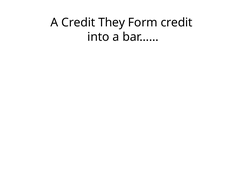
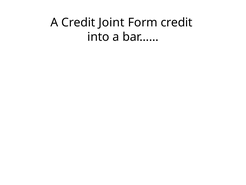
They: They -> Joint (112, 22)
